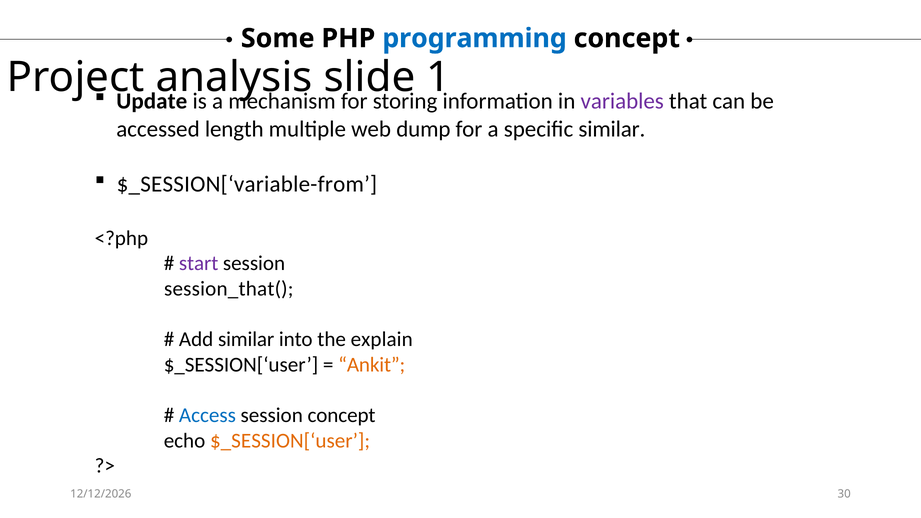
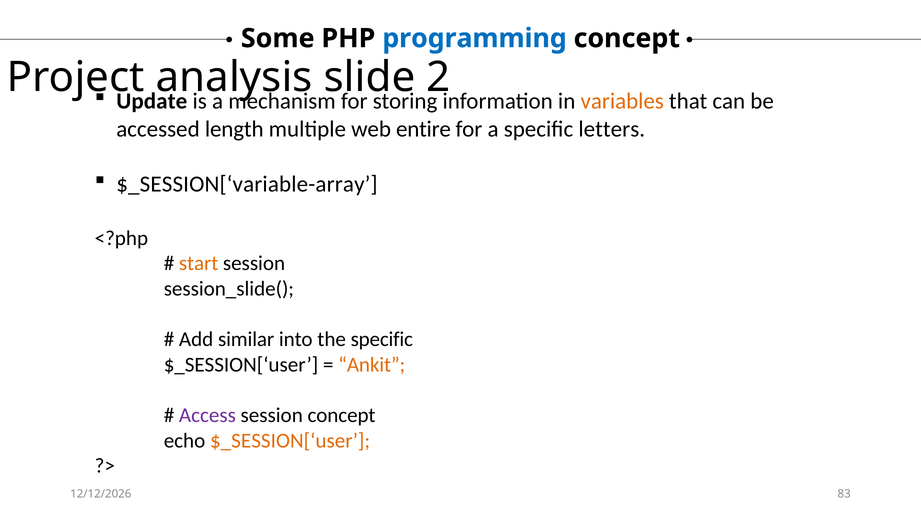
1: 1 -> 2 (438, 77)
variables colour: purple -> orange (622, 101)
dump: dump -> entire (423, 129)
specific similar: similar -> letters (612, 129)
$_SESSION[‘variable-from: $_SESSION[‘variable-from -> $_SESSION[‘variable-array (247, 184)
start colour: purple -> orange (199, 264)
session_that(: session_that( -> session_slide( (229, 289)
the explain: explain -> specific (382, 339)
Access colour: blue -> purple (207, 415)
30: 30 -> 83 (844, 494)
